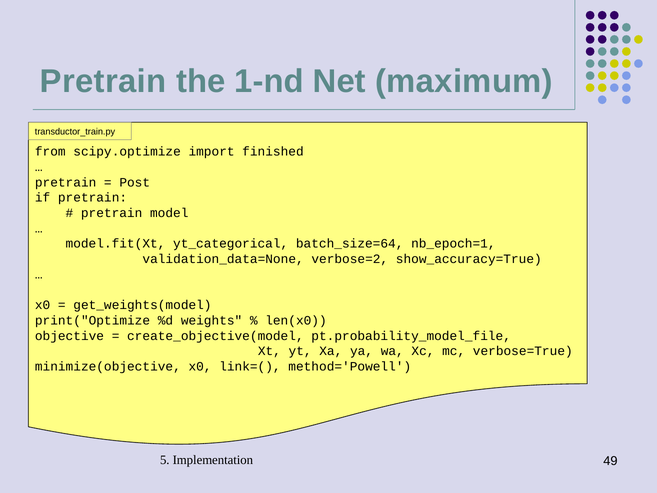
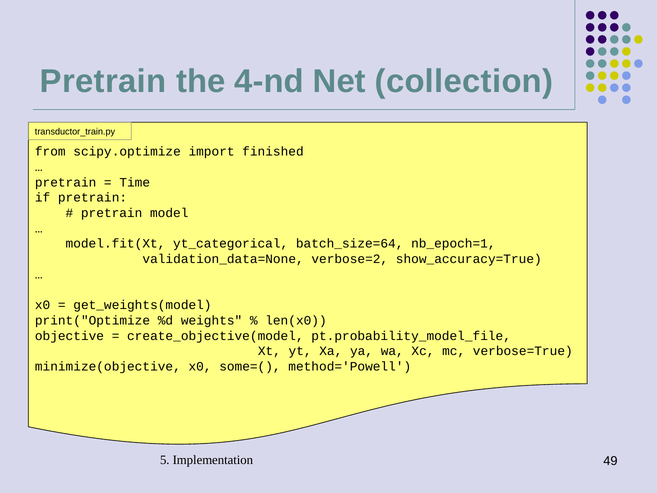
1-nd: 1-nd -> 4-nd (269, 81)
maximum: maximum -> collection (464, 81)
Post: Post -> Time (135, 182)
link=(: link=( -> some=( (250, 366)
